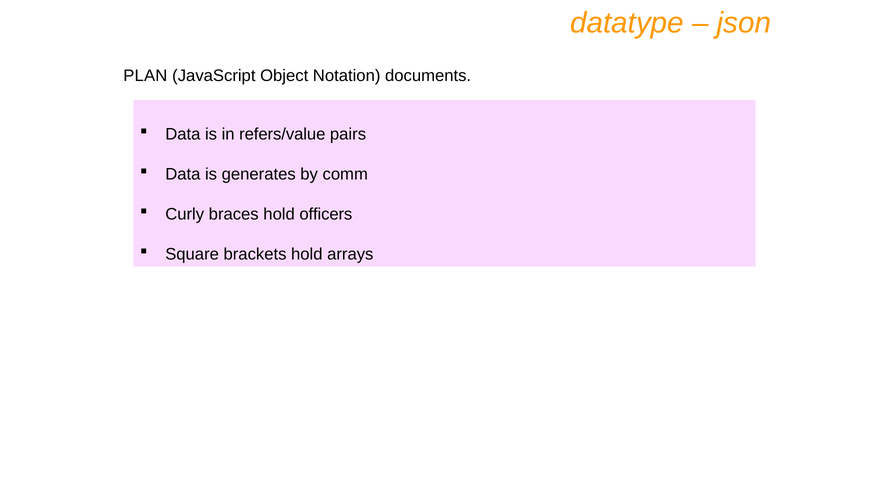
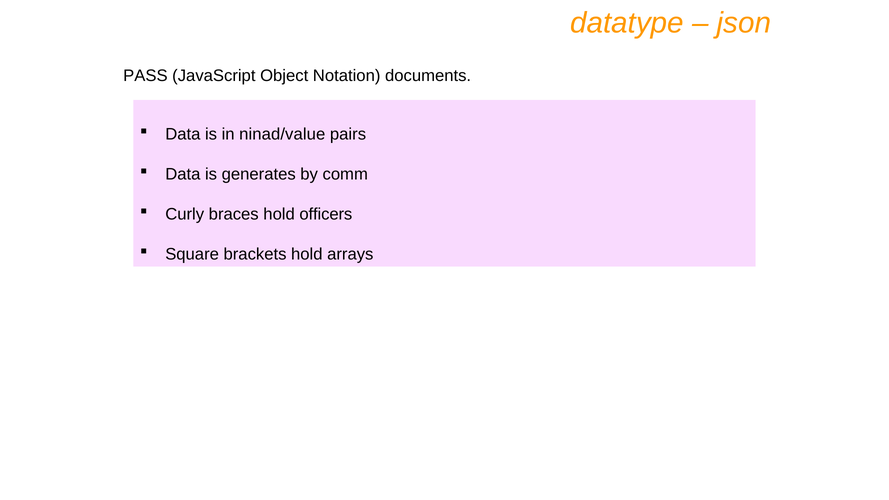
PLAN: PLAN -> PASS (145, 76)
refers/value: refers/value -> ninad/value (282, 134)
